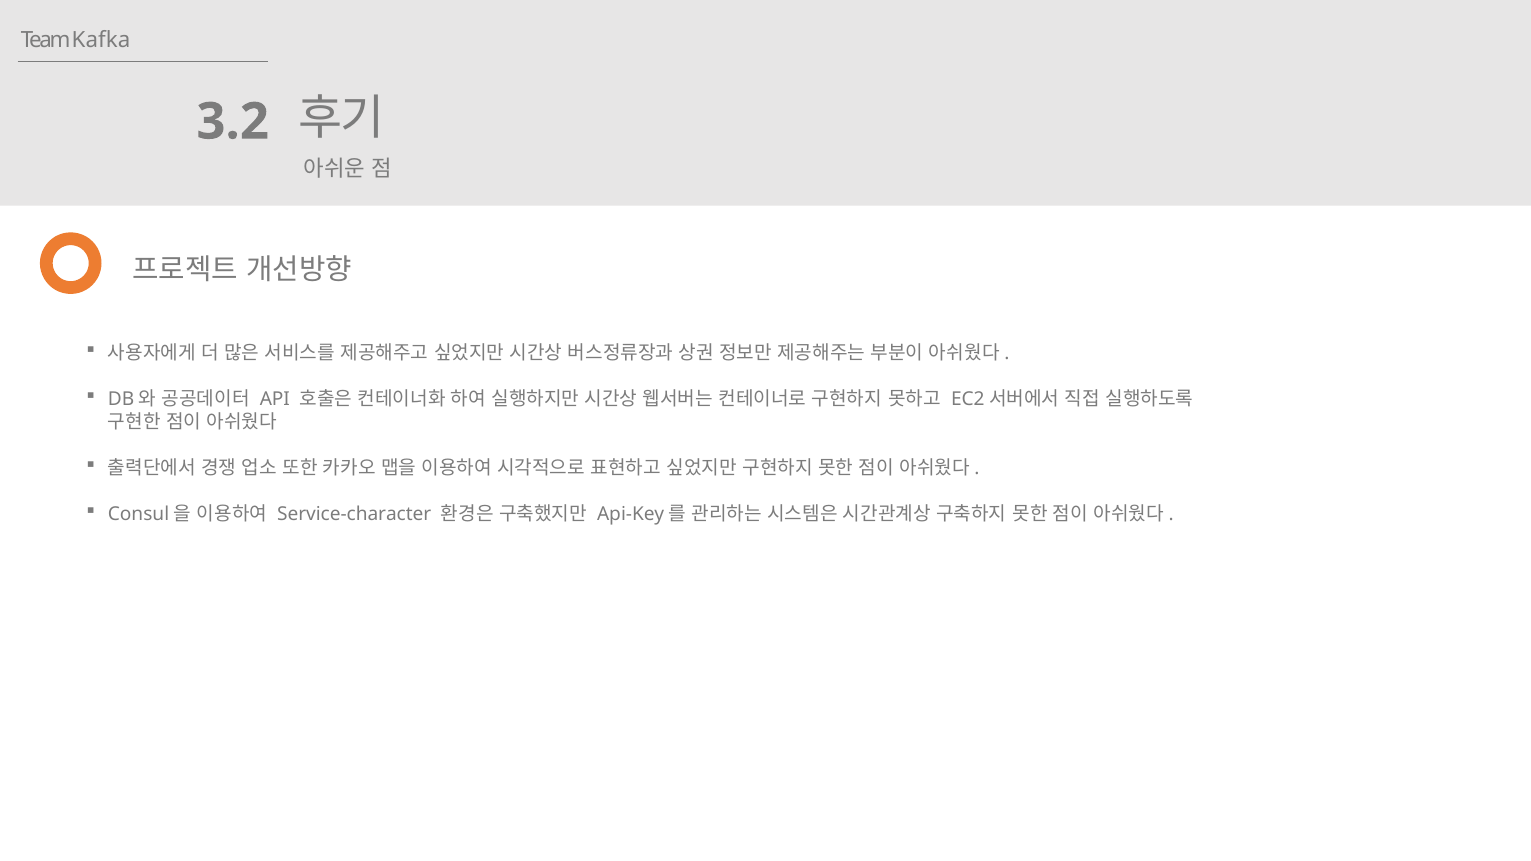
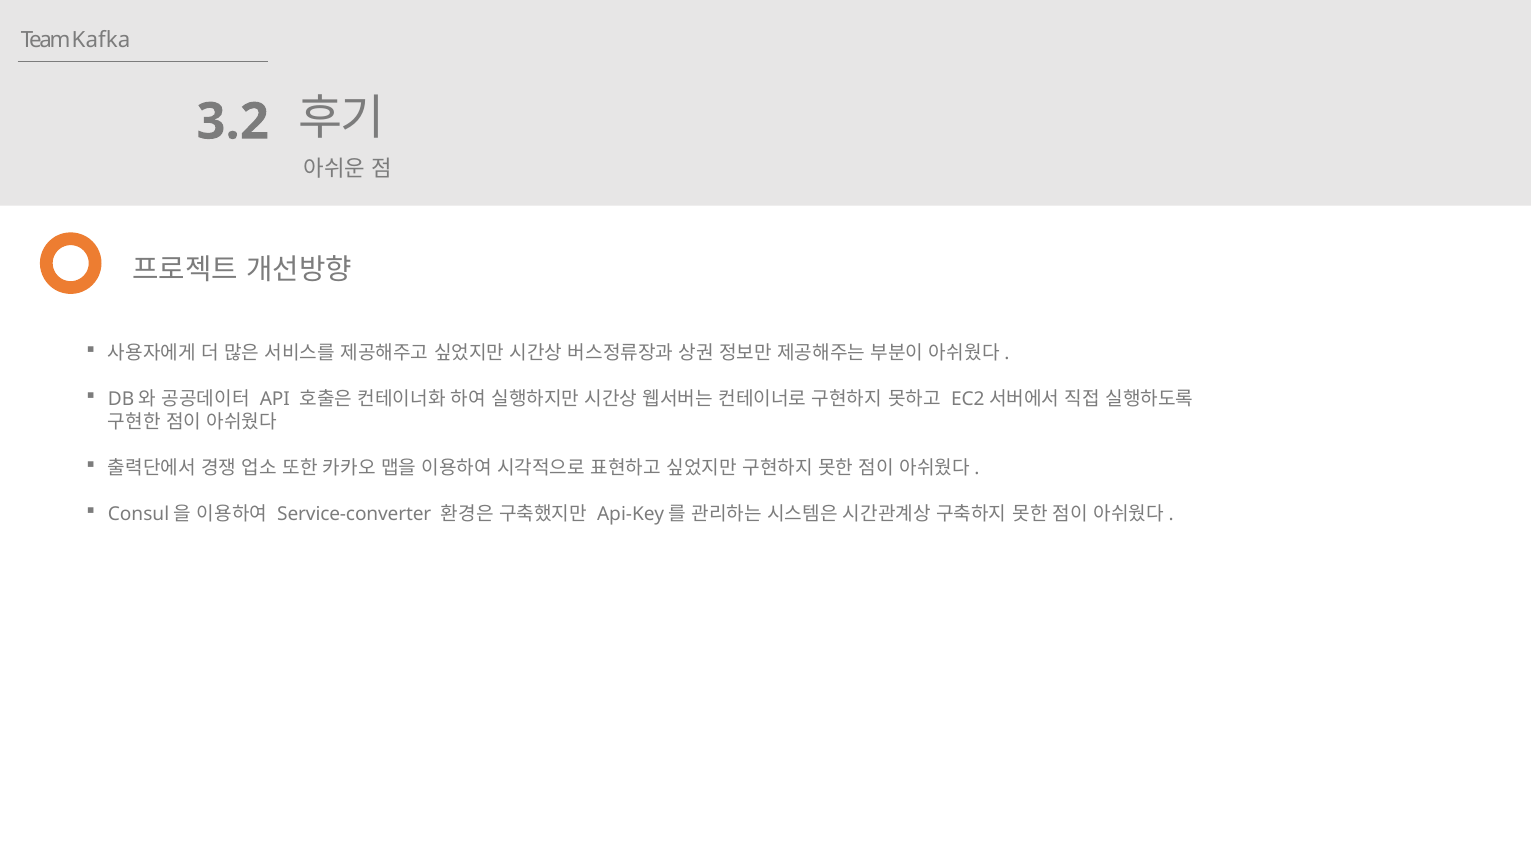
Service-character: Service-character -> Service-converter (354, 514)
